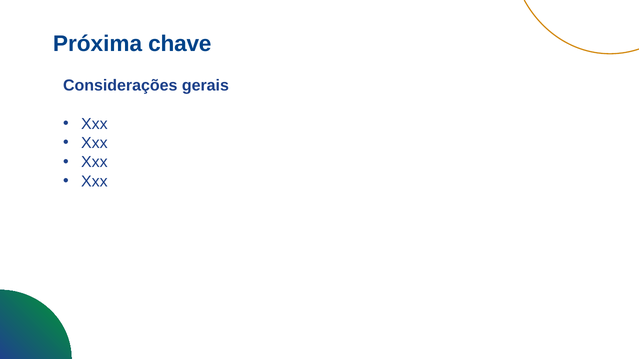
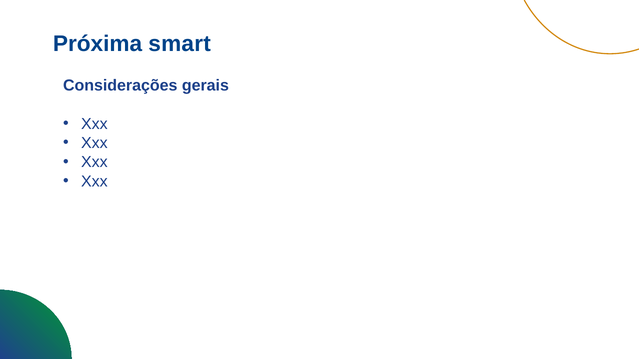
chave: chave -> smart (180, 44)
